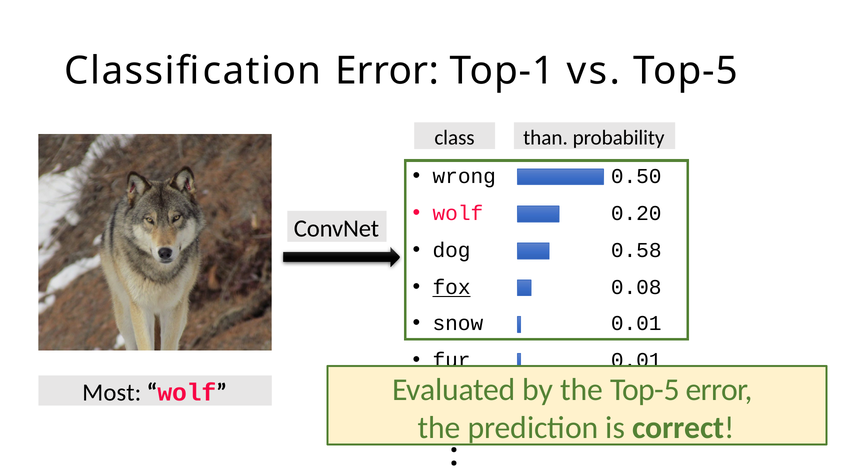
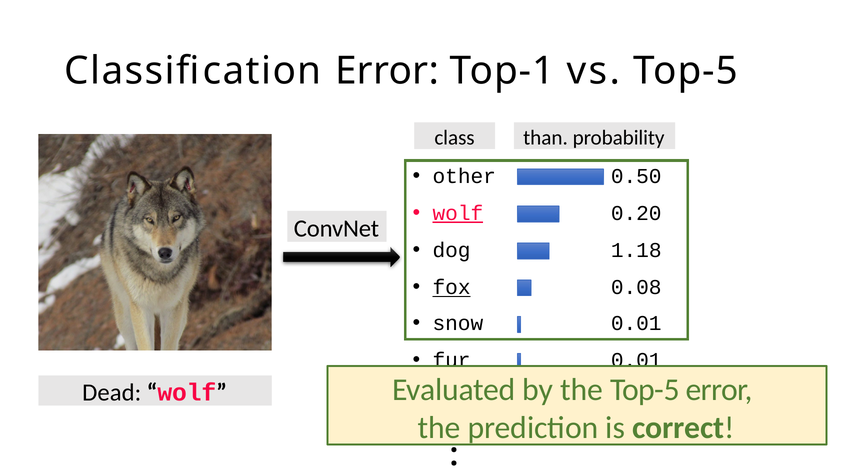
wrong: wrong -> other (464, 176)
wolf underline: none -> present (458, 213)
0.58: 0.58 -> 1.18 (636, 250)
Most: Most -> Dead (112, 392)
